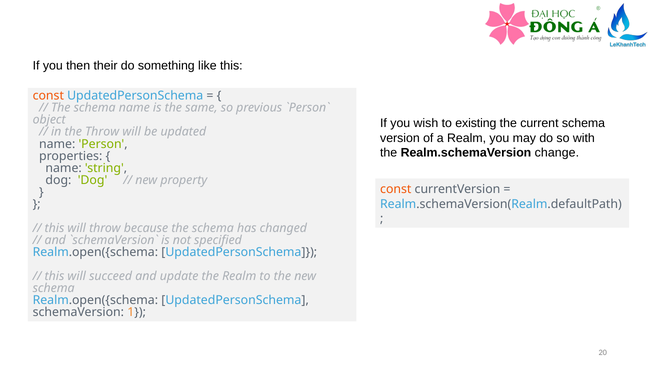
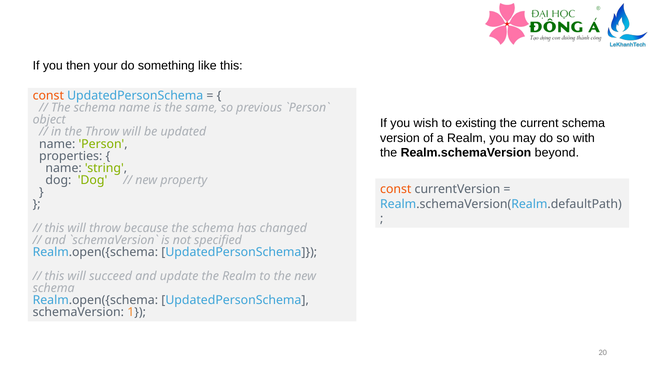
their: their -> your (106, 66)
change: change -> beyond (557, 153)
